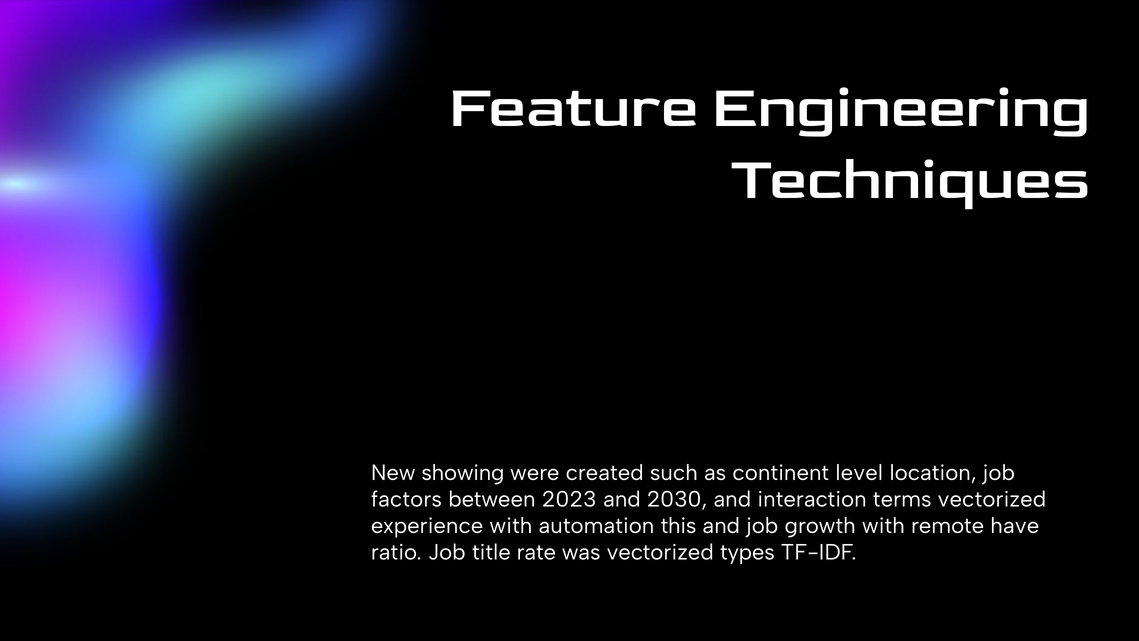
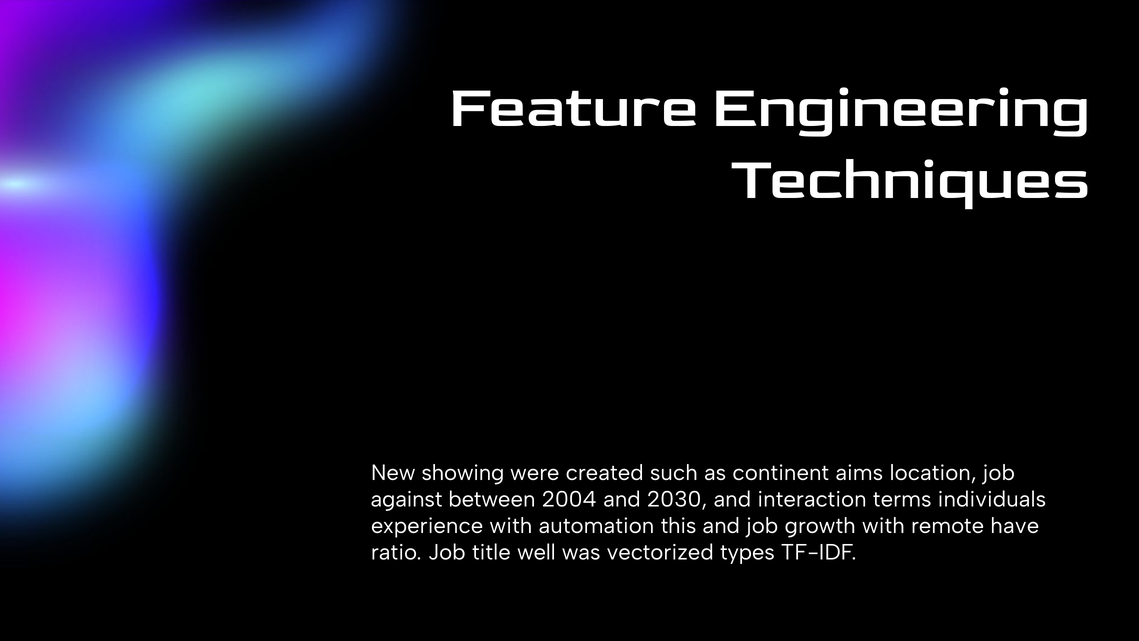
level: level -> aims (859, 473)
factors: factors -> against (407, 499)
2023: 2023 -> 2004 (569, 499)
terms vectorized: vectorized -> individuals (992, 499)
rate: rate -> well (536, 552)
